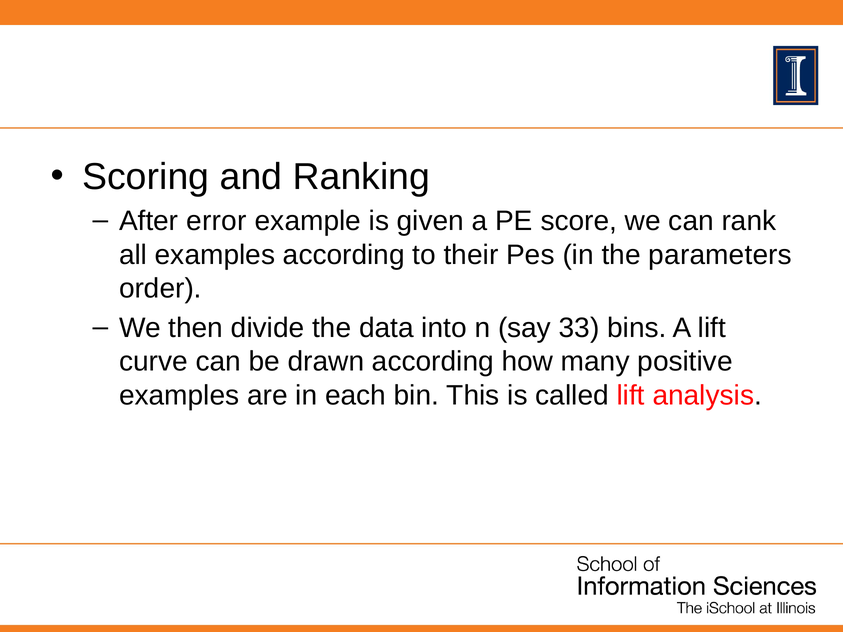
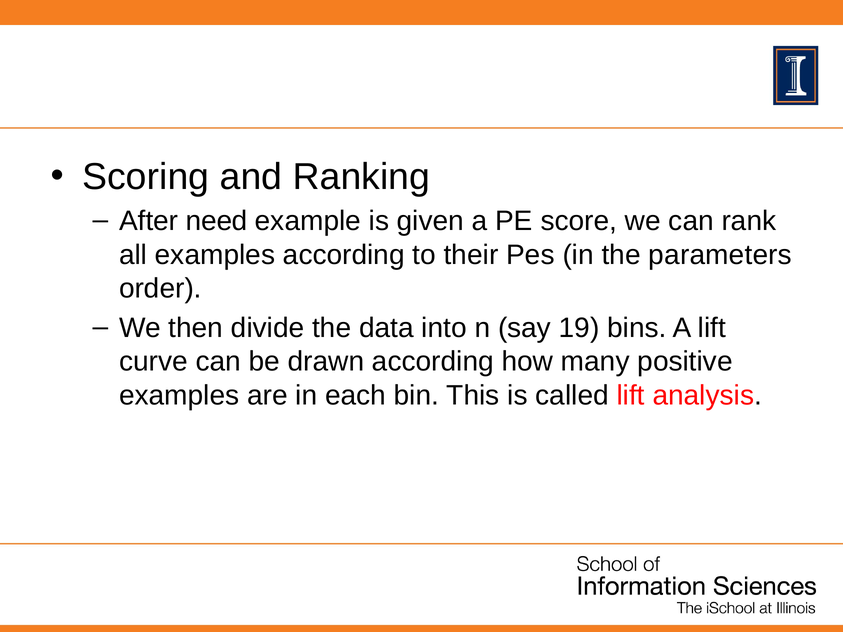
error: error -> need (217, 221)
33: 33 -> 19 (579, 328)
